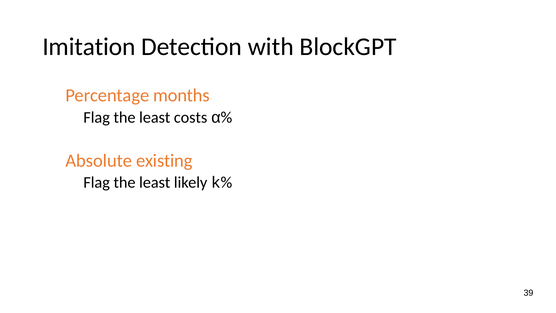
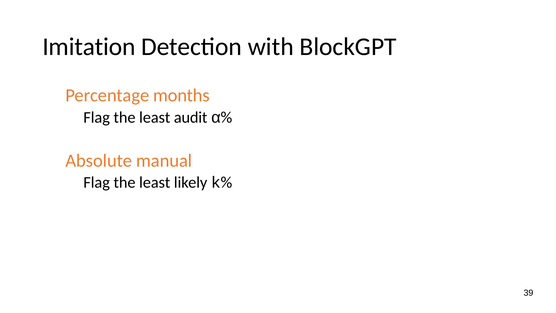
costs: costs -> audit (191, 117)
existing: existing -> manual (164, 160)
